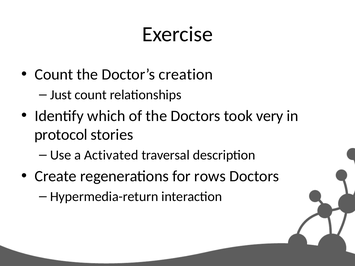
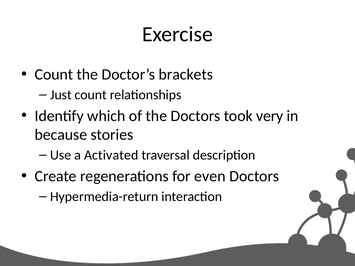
creation: creation -> brackets (186, 74)
protocol: protocol -> because (61, 135)
rows: rows -> even (210, 176)
